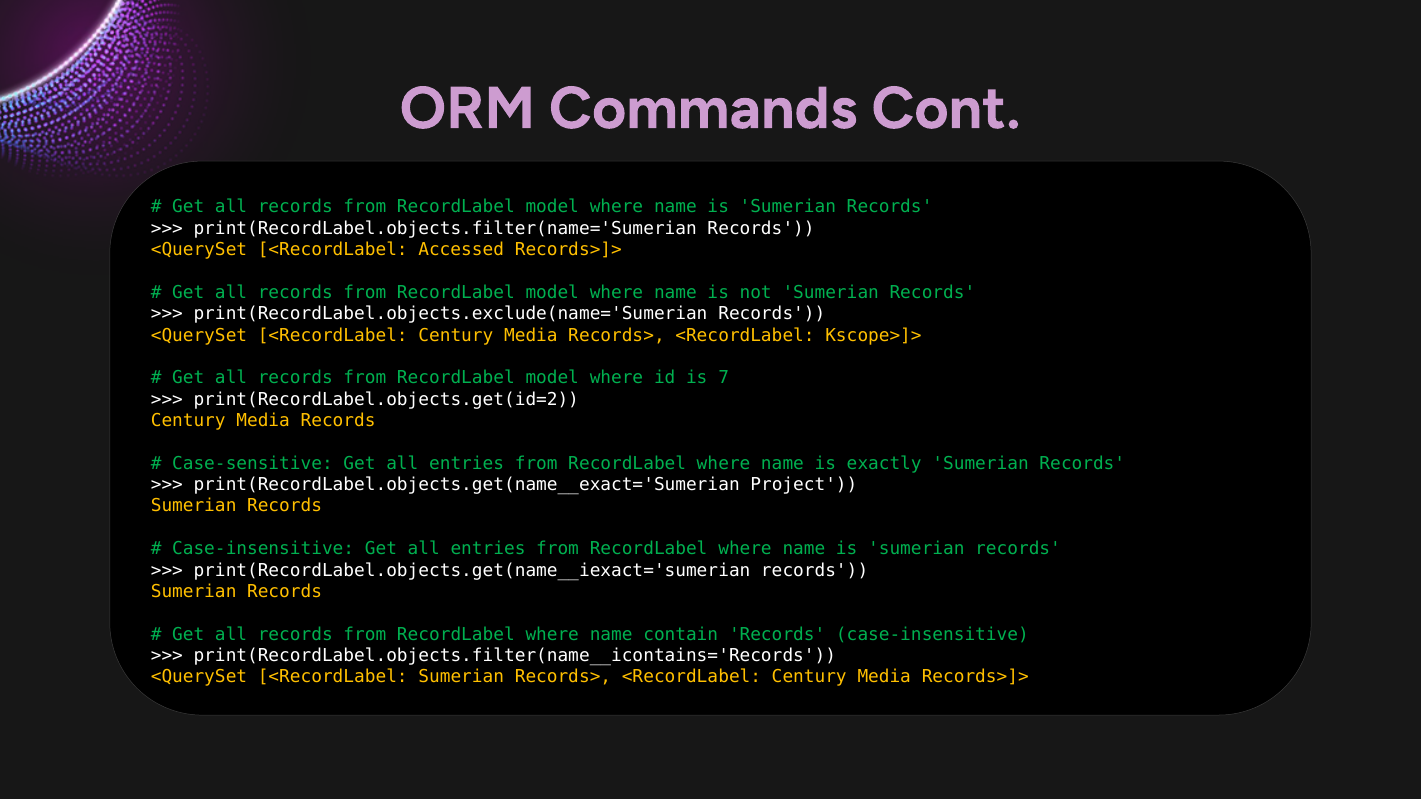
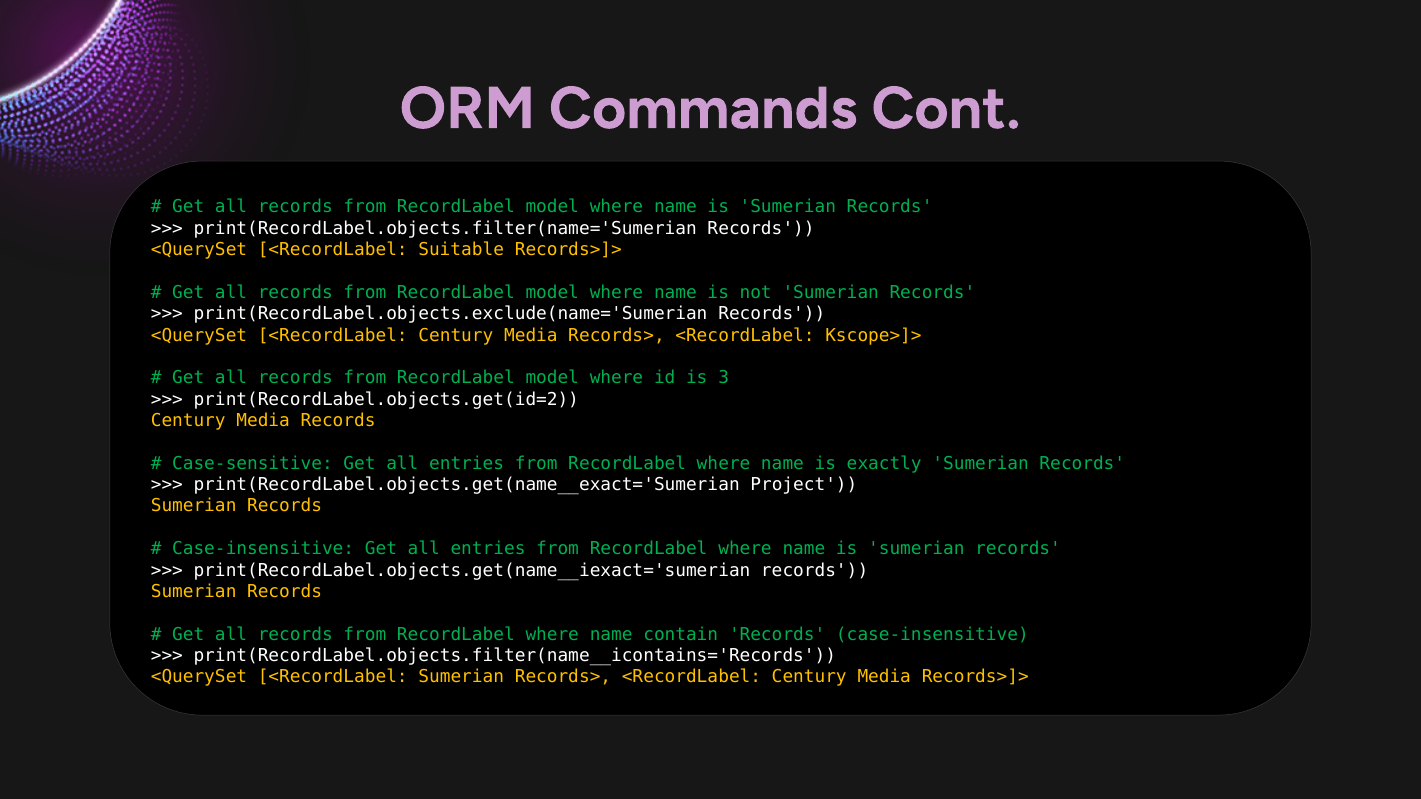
Accessed: Accessed -> Suitable (461, 250)
7: 7 -> 3 (724, 378)
